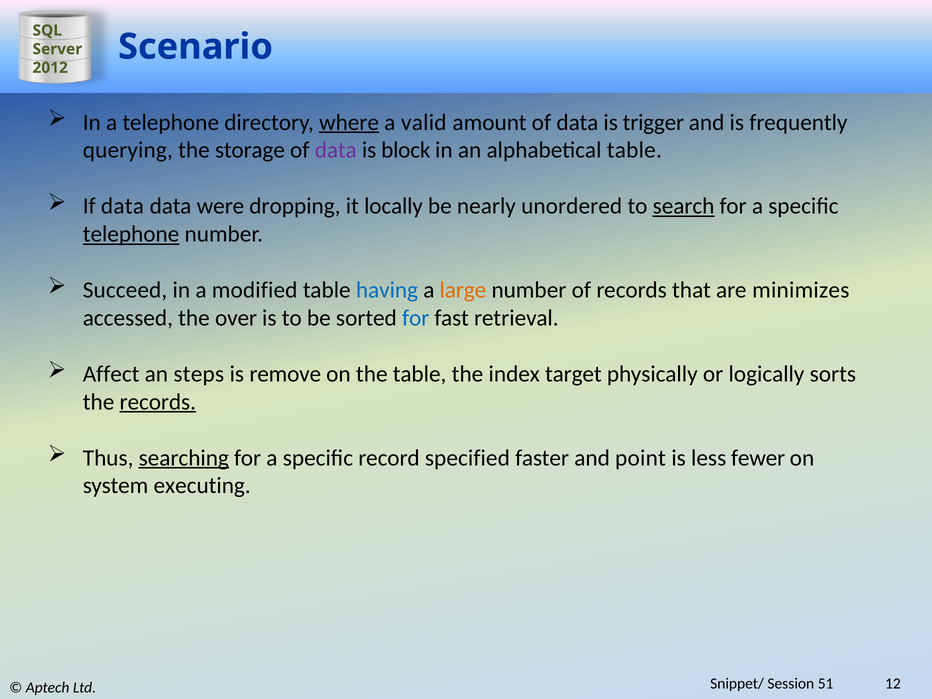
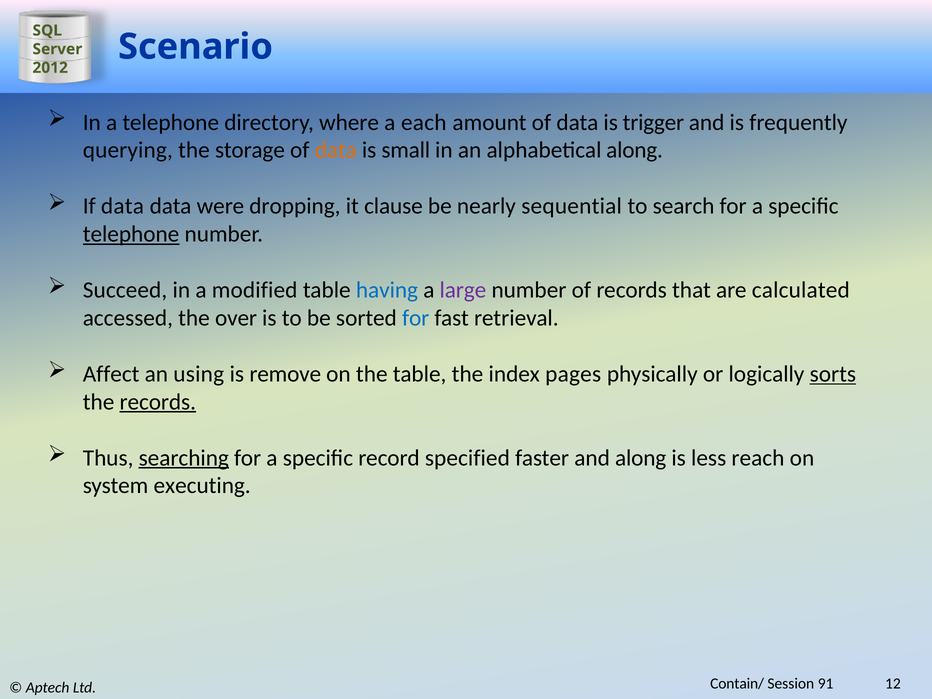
where underline: present -> none (349, 122)
valid: valid -> each (424, 122)
data colour: purple -> orange (336, 150)
block: block -> small (406, 150)
alphabetical table: table -> along (635, 150)
locally: locally -> clause (393, 206)
unordered: unordered -> sequential (572, 206)
search underline: present -> none (684, 206)
large colour: orange -> purple (463, 290)
minimizes: minimizes -> calculated (801, 290)
steps: steps -> using (199, 374)
target: target -> pages (573, 374)
sorts underline: none -> present (833, 374)
and point: point -> along (641, 458)
fewer: fewer -> reach (758, 458)
Snippet/: Snippet/ -> Contain/ (737, 684)
51: 51 -> 91 (826, 684)
